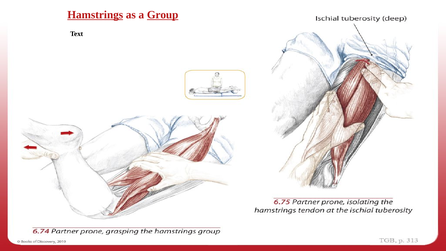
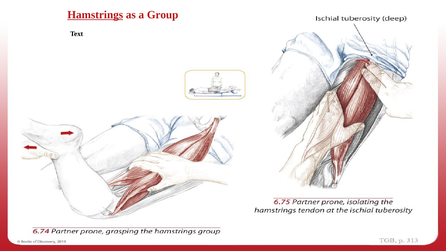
Group underline: present -> none (163, 15)
